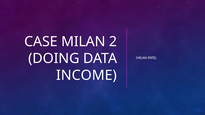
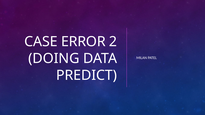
CASE MILAN: MILAN -> ERROR (83, 42)
INCOME: INCOME -> PREDICT (87, 76)
